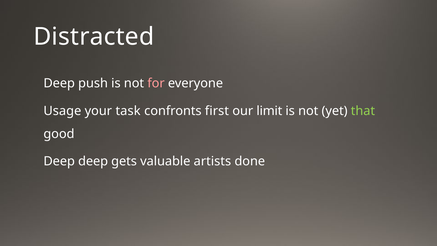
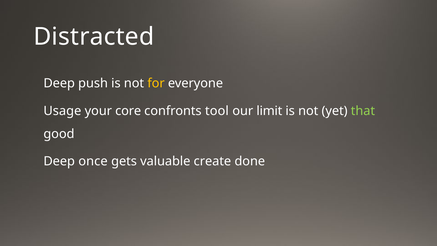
for colour: pink -> yellow (156, 83)
task: task -> core (128, 111)
first: first -> tool (217, 111)
Deep deep: deep -> once (93, 161)
artists: artists -> create (212, 161)
